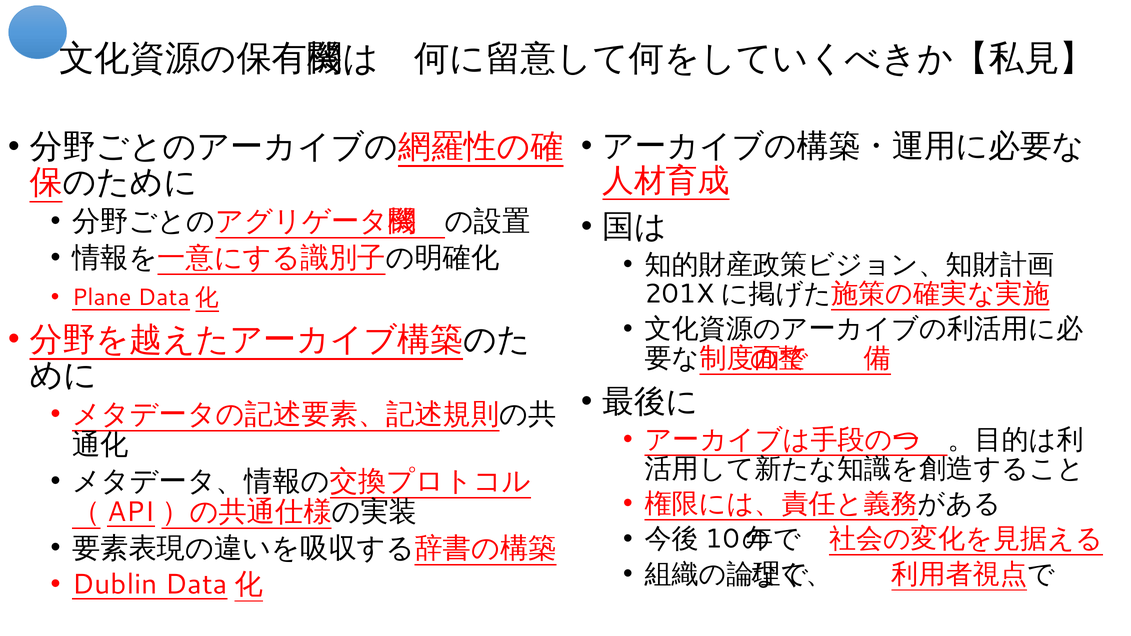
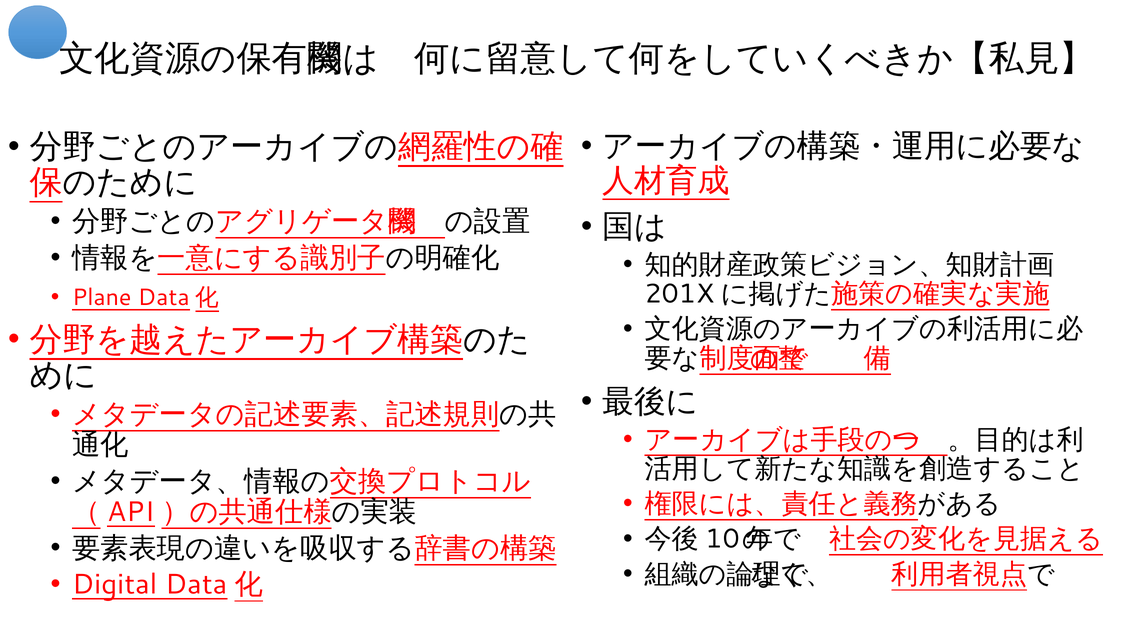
Dublin: Dublin -> Digital (115, 585)
